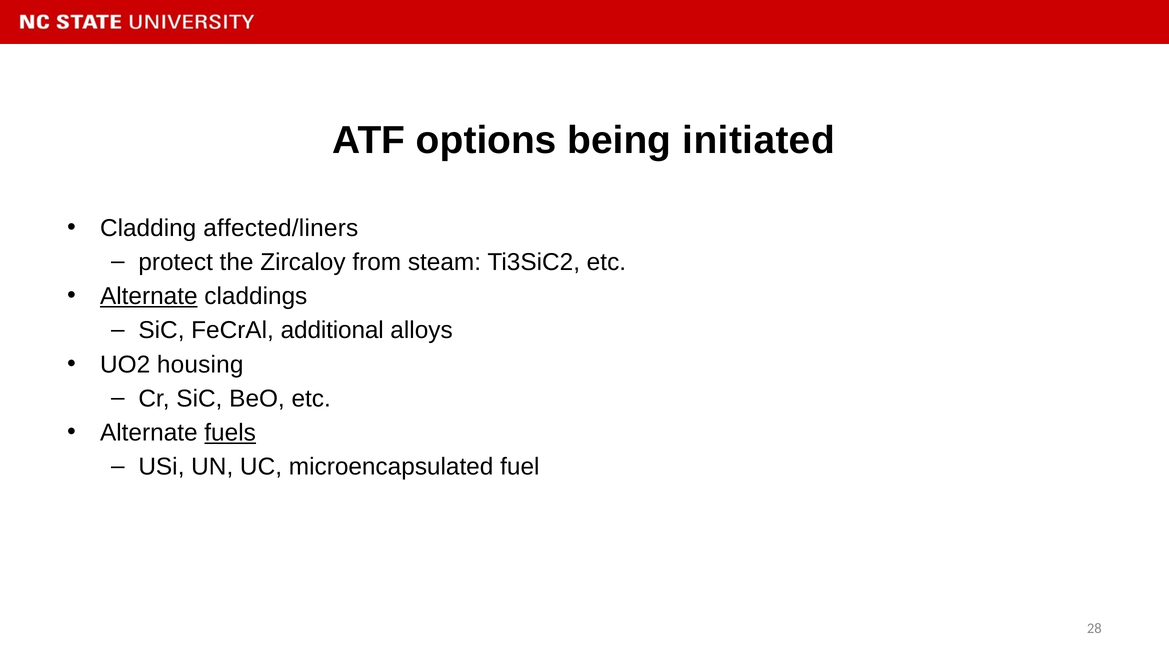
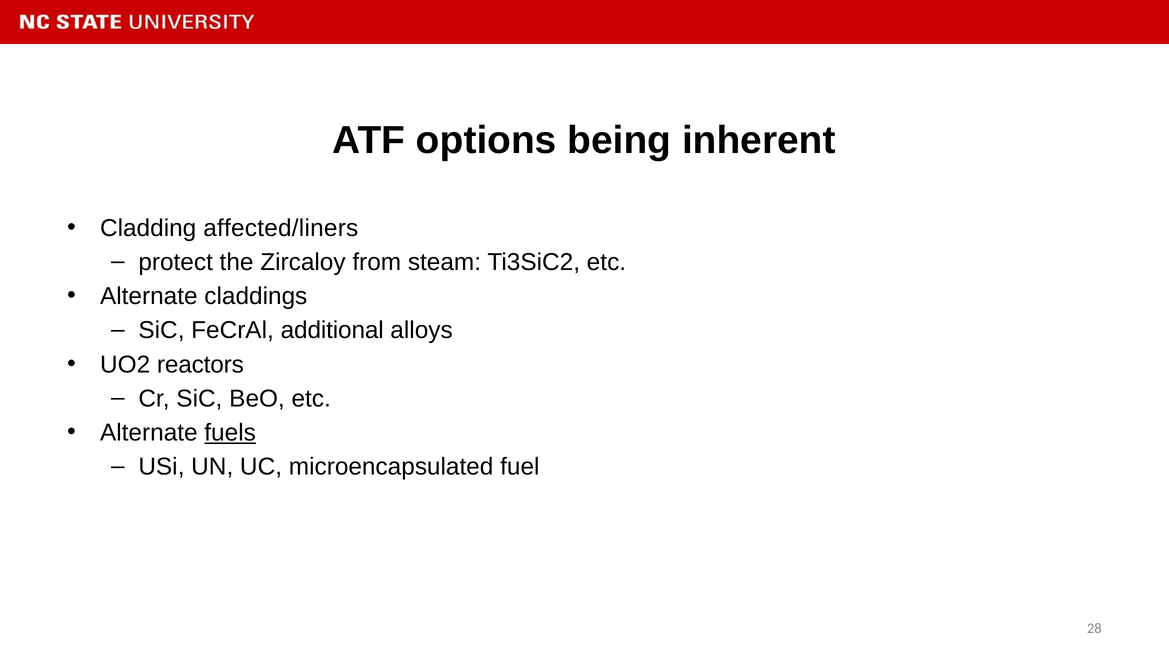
initiated: initiated -> inherent (759, 140)
Alternate underline: present -> none (149, 296)
housing: housing -> reactors (200, 364)
